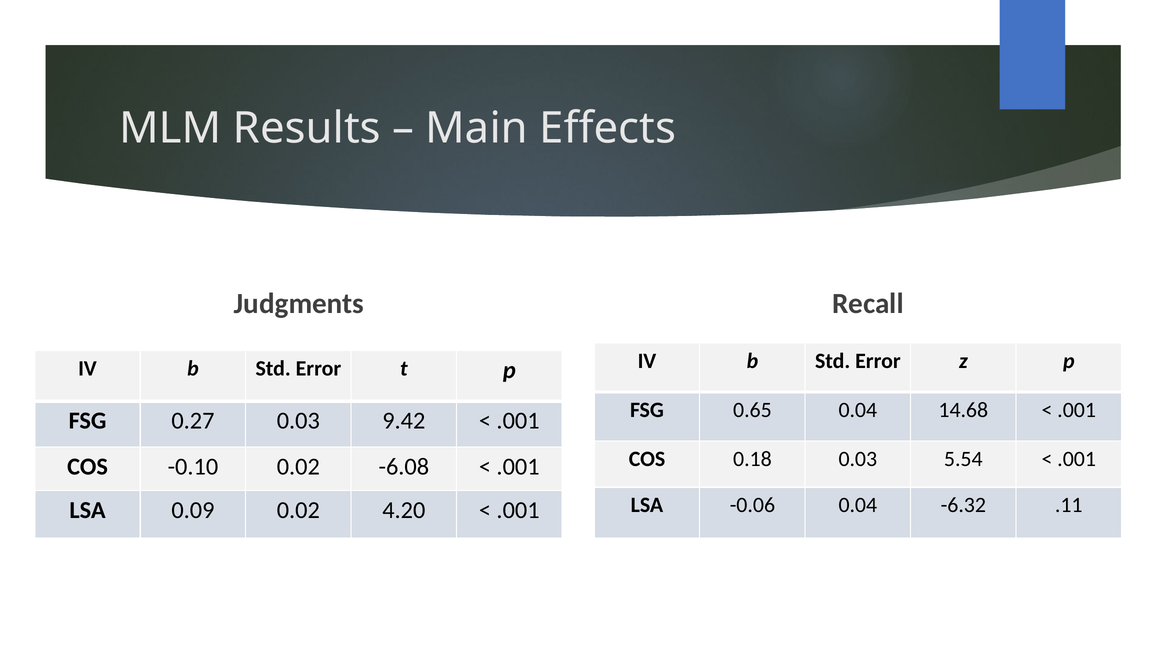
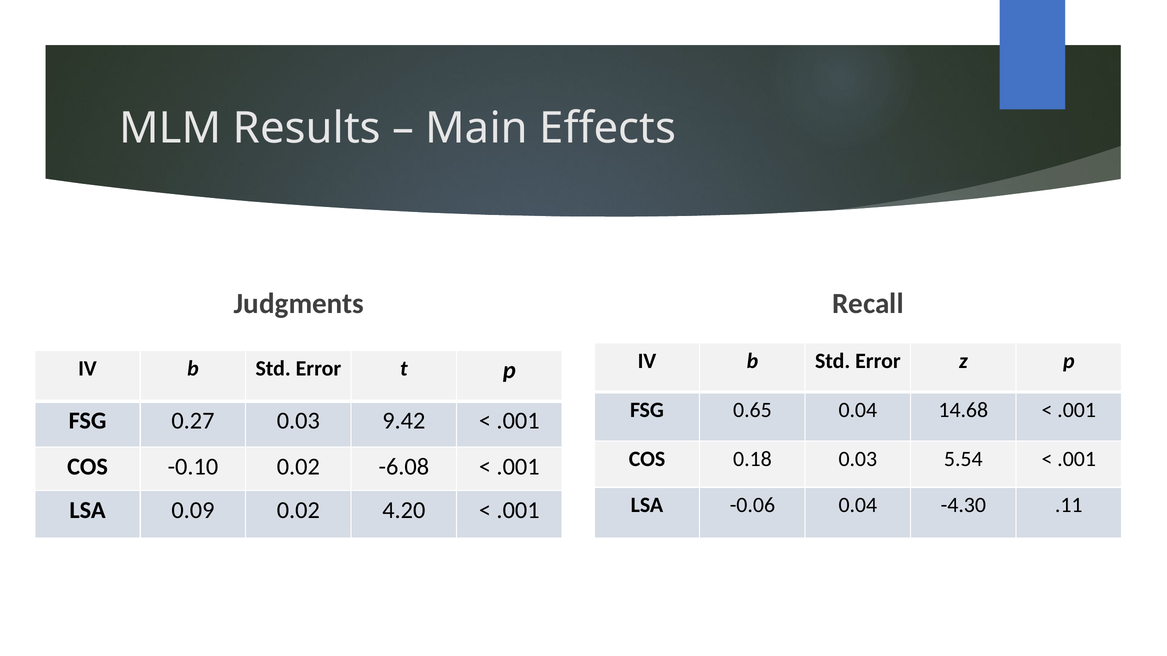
-6.32: -6.32 -> -4.30 (963, 506)
